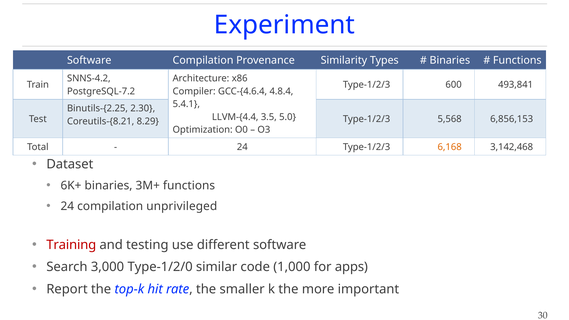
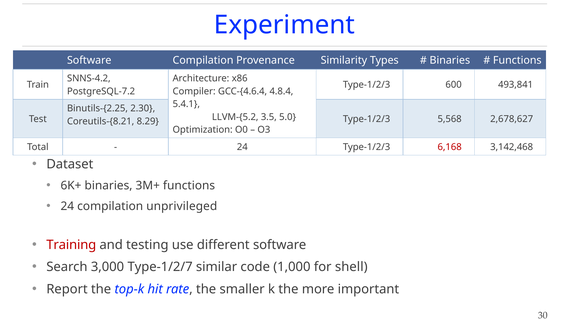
LLVM-{4.4: LLVM-{4.4 -> LLVM-{5.2 (235, 117)
6,856,153: 6,856,153 -> 2,678,627 (512, 119)
6,168 colour: orange -> red (450, 147)
Type-1/2/0: Type-1/2/0 -> Type-1/2/7 (160, 267)
apps: apps -> shell (351, 267)
